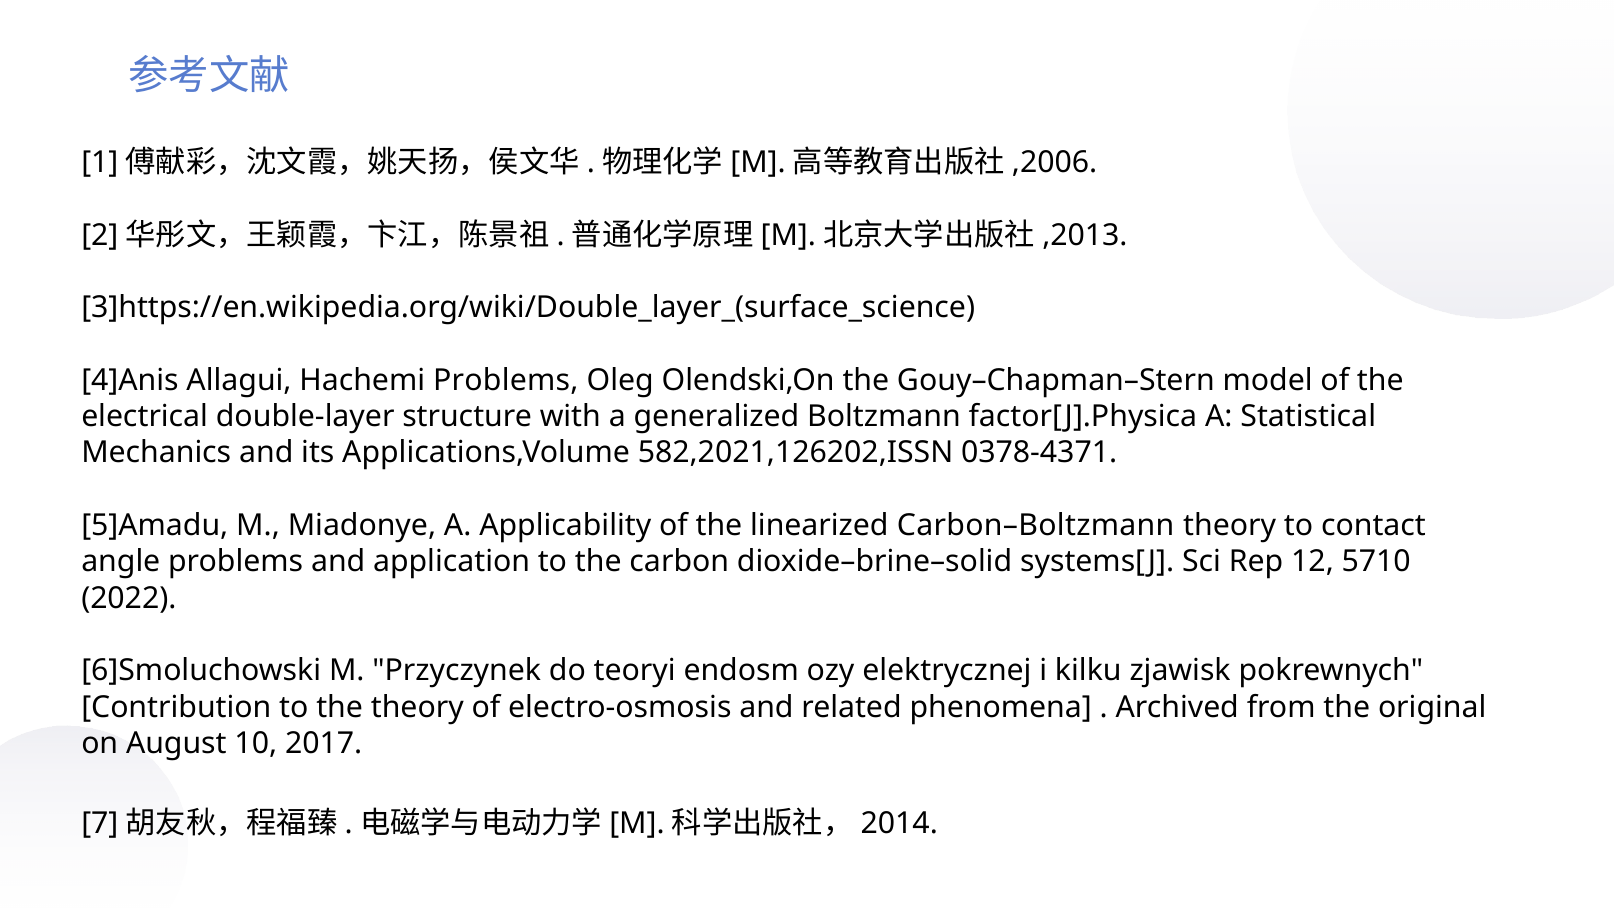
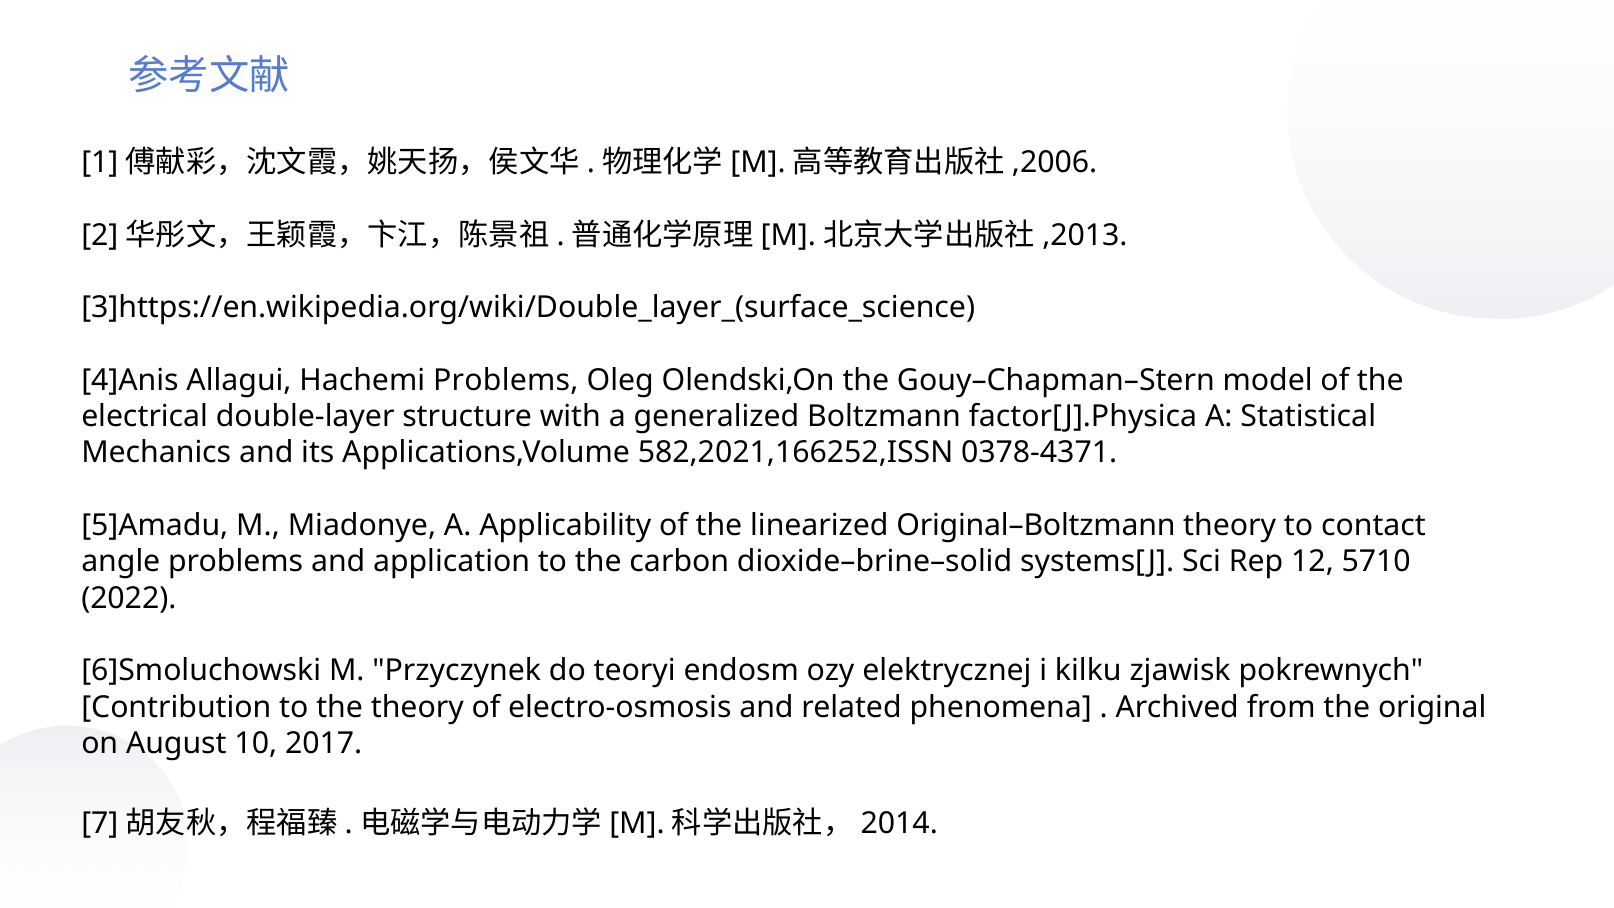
582,2021,126202,ISSN: 582,2021,126202,ISSN -> 582,2021,166252,ISSN (796, 453)
Carbon–Boltzmann: Carbon–Boltzmann -> Original–Boltzmann (1036, 526)
